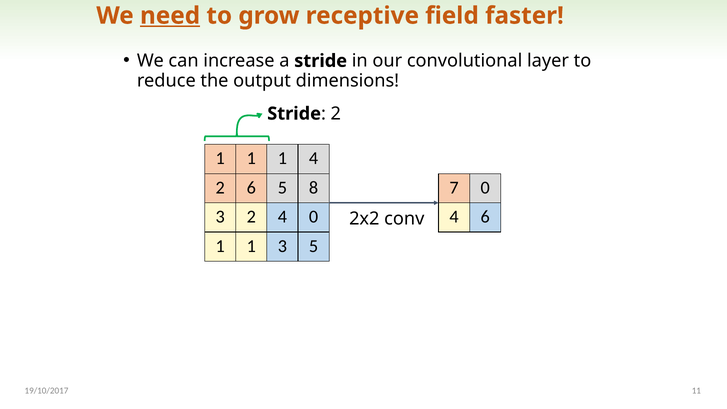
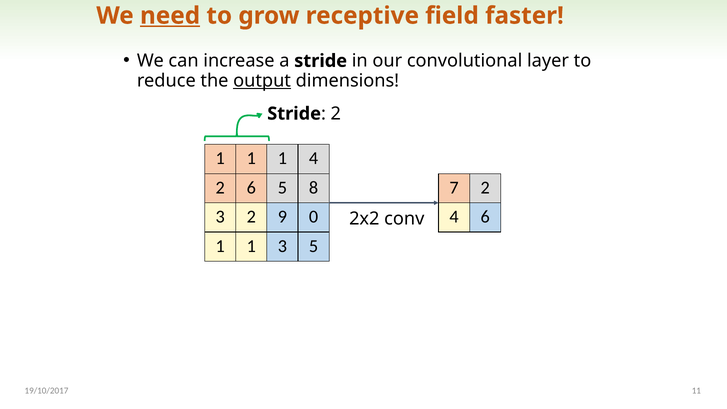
output underline: none -> present (262, 81)
7 0: 0 -> 2 (485, 188)
2 4: 4 -> 9 (282, 217)
